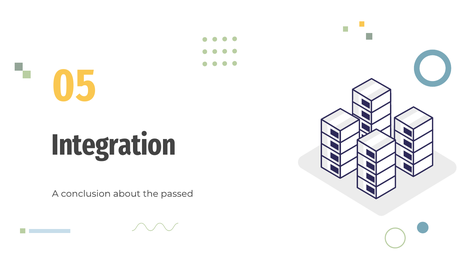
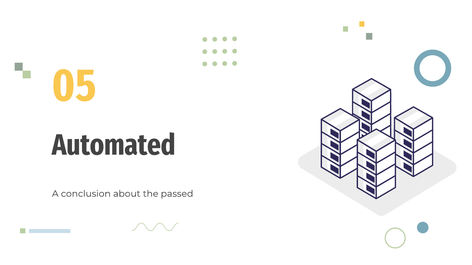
Integration: Integration -> Automated (114, 146)
